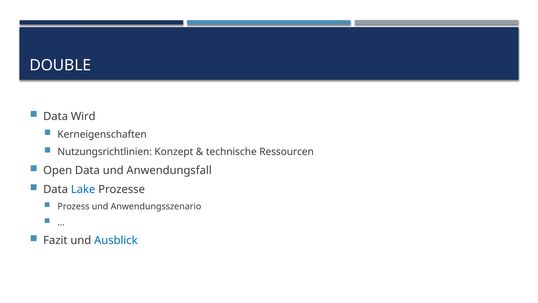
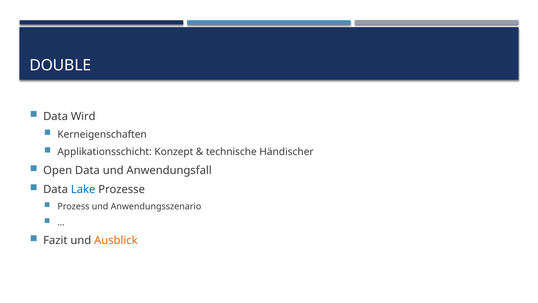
Nutzungsrichtlinien: Nutzungsrichtlinien -> Applikationsschicht (105, 152)
Ressourcen: Ressourcen -> Händischer (287, 152)
Ausblick colour: blue -> orange (116, 240)
